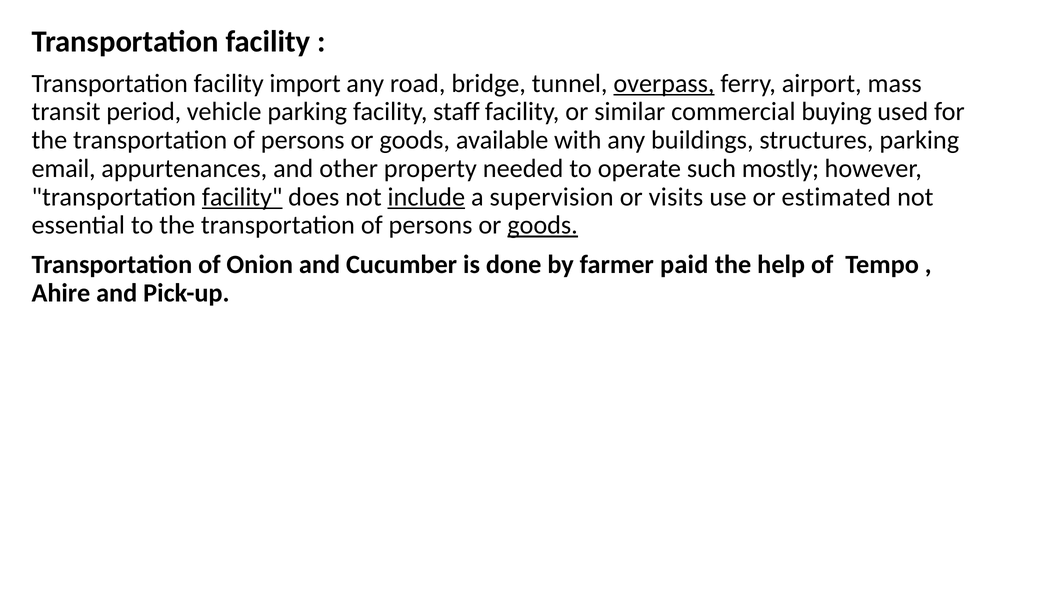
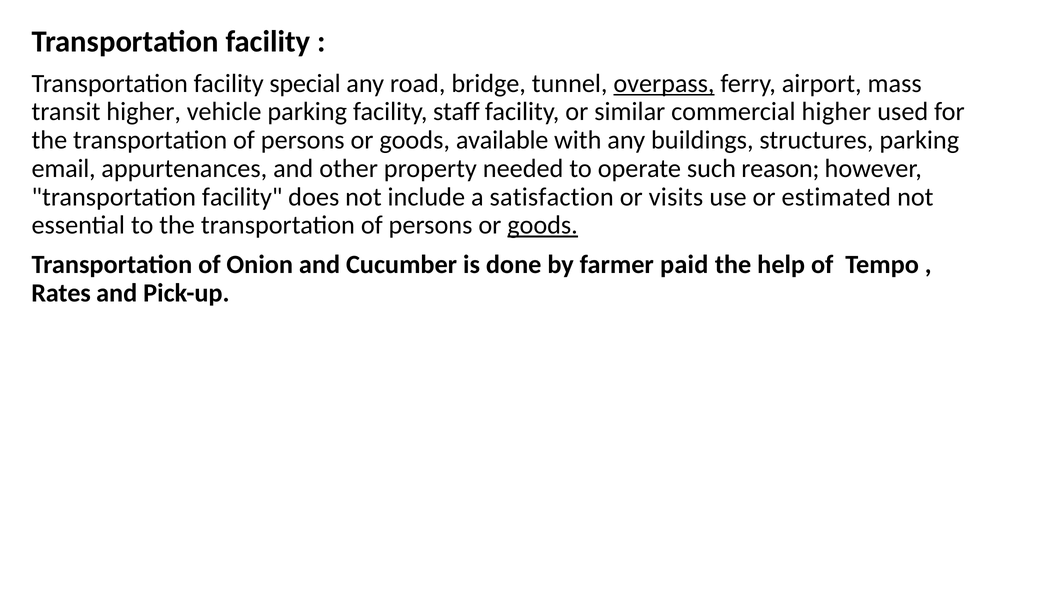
import: import -> special (305, 83)
transit period: period -> higher (144, 112)
commercial buying: buying -> higher (836, 112)
mostly: mostly -> reason (780, 169)
facility underline: present -> none (242, 197)
include underline: present -> none (426, 197)
supervision: supervision -> satisfaction (552, 197)
Ahire: Ahire -> Rates (61, 293)
